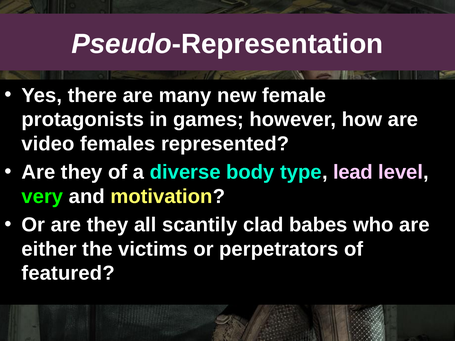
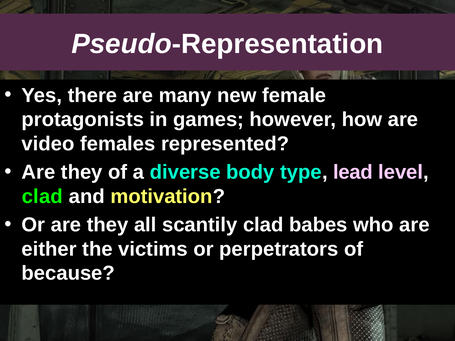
very: very -> clad (42, 197)
featured: featured -> because (68, 273)
